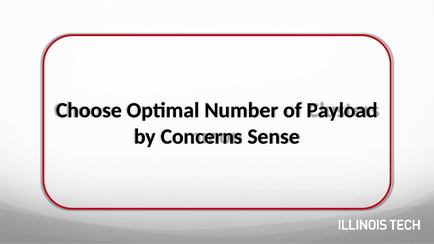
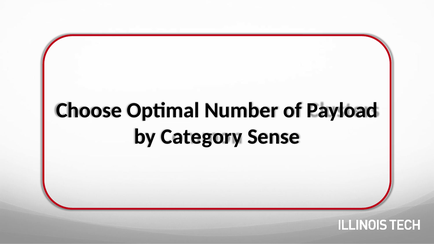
Concerns: Concerns -> Category (202, 137)
